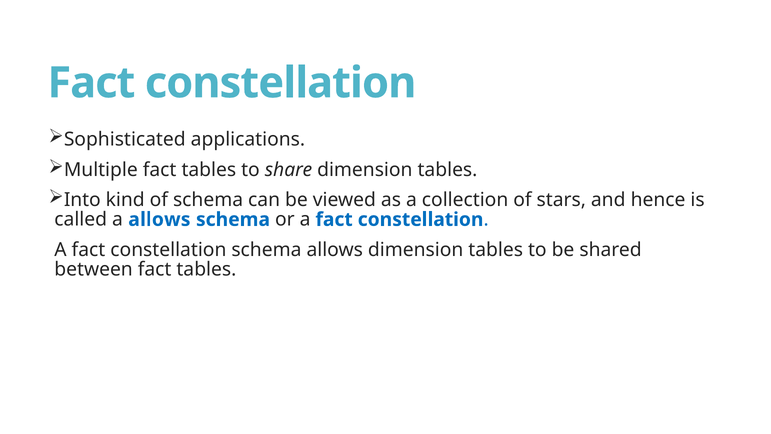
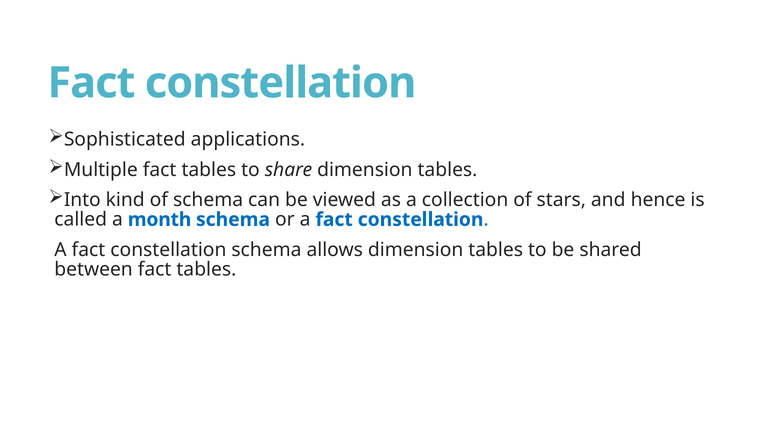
a allows: allows -> month (160, 219)
